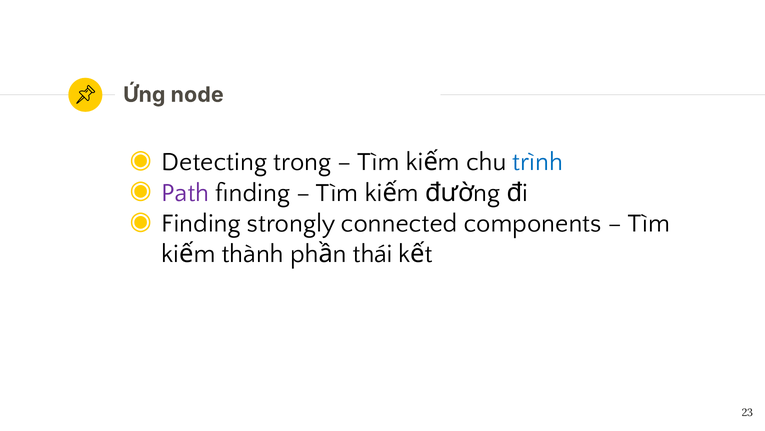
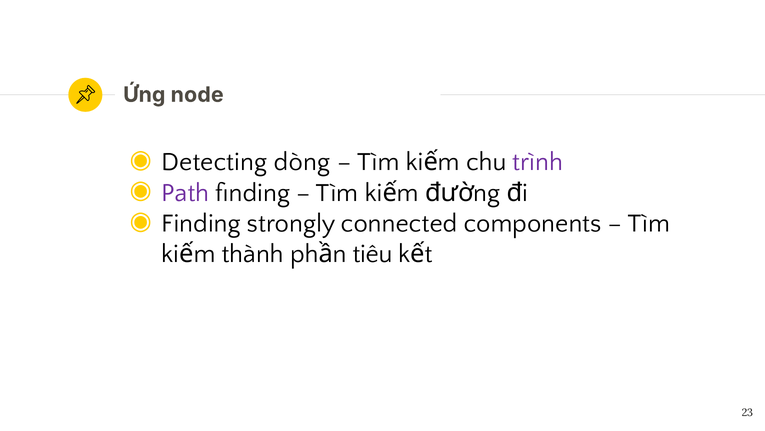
trong: trong -> dòng (302, 162)
trình colour: blue -> purple (538, 162)
thái: thái -> tiêu (373, 254)
